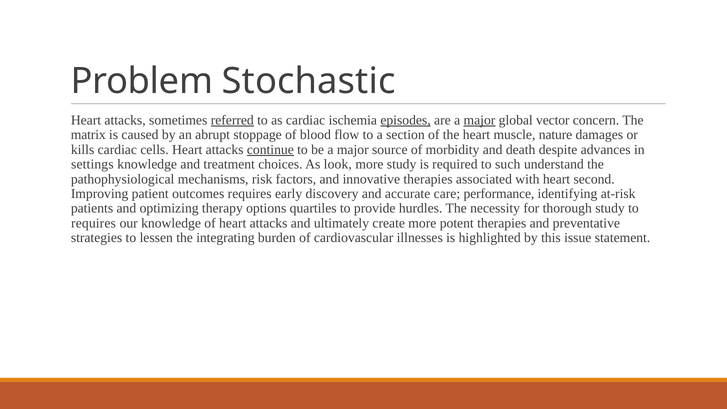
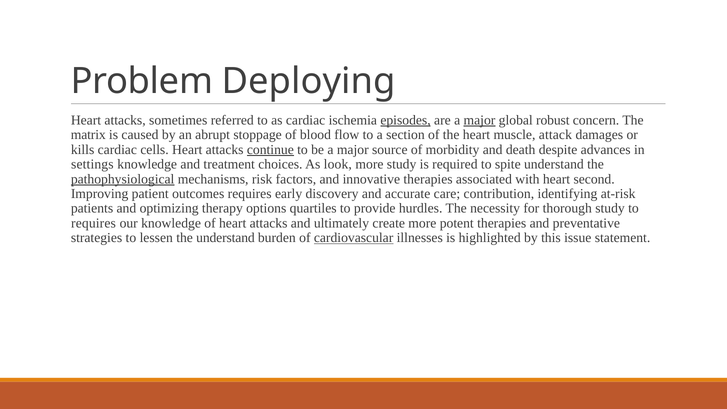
Stochastic: Stochastic -> Deploying (309, 81)
referred underline: present -> none (232, 120)
vector: vector -> robust (553, 120)
nature: nature -> attack (555, 135)
such: such -> spite (508, 164)
pathophysiological underline: none -> present (123, 179)
performance: performance -> contribution (499, 194)
the integrating: integrating -> understand (225, 238)
cardiovascular underline: none -> present (354, 238)
